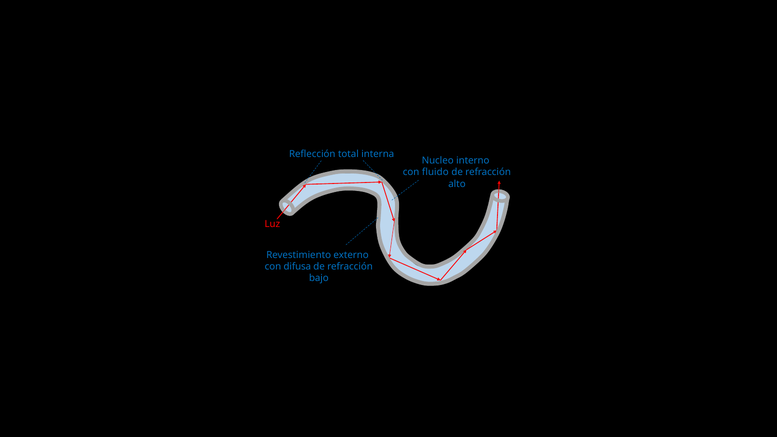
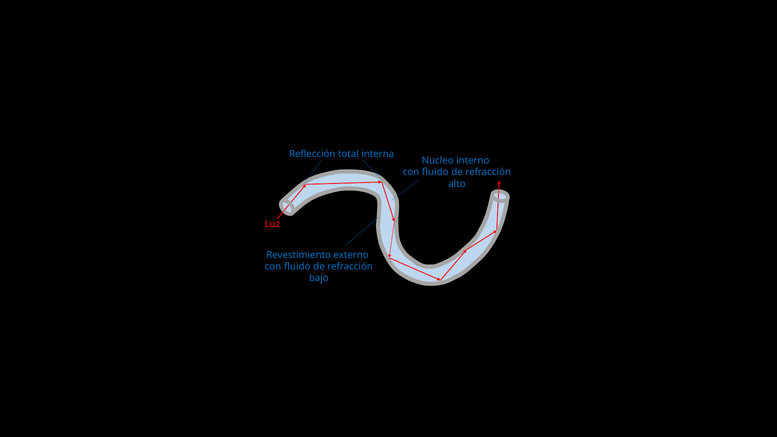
difusa: difusa -> fluido (297, 267)
